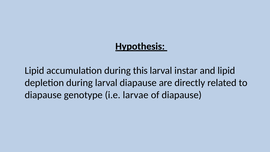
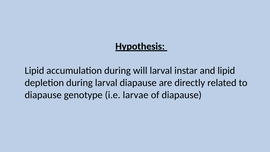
this: this -> will (140, 71)
